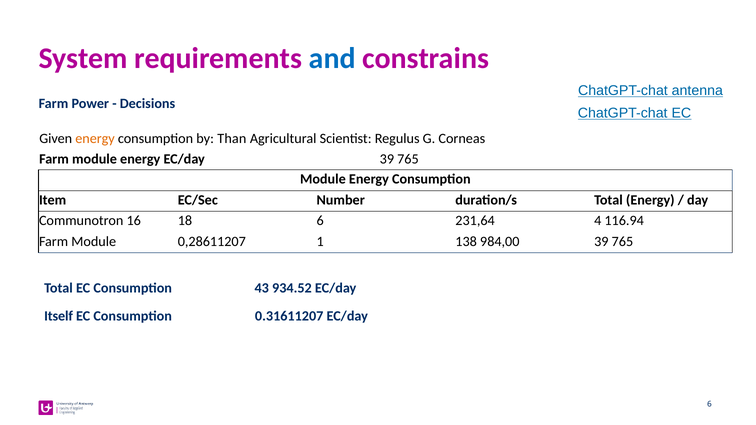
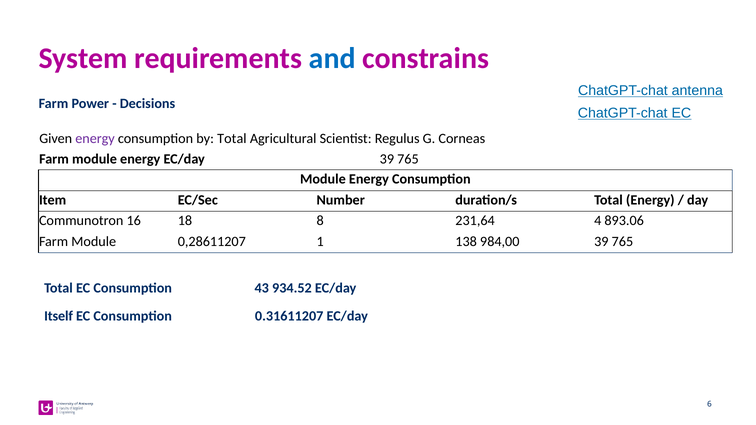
energy colour: orange -> purple (95, 139)
by Than: Than -> Total (232, 139)
18 6: 6 -> 8 (320, 221)
116.94: 116.94 -> 893.06 (624, 221)
